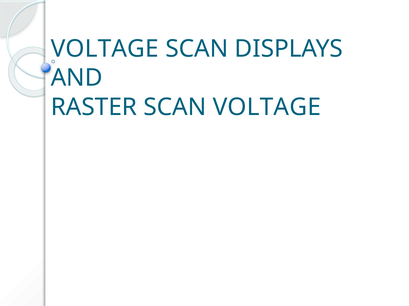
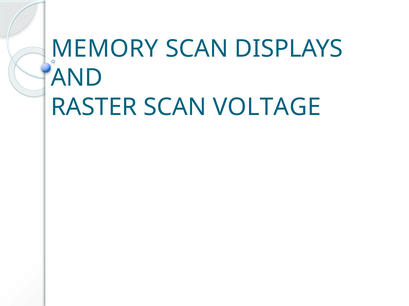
VOLTAGE: VOLTAGE -> MEMORY (105, 49)
